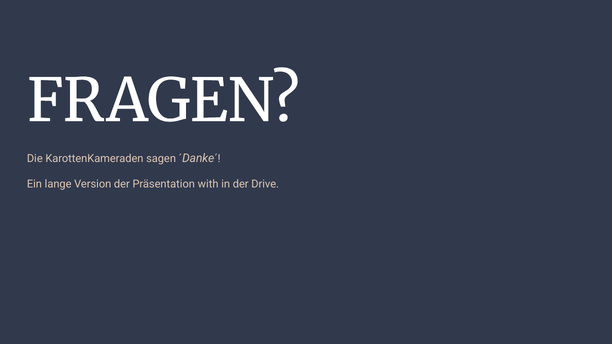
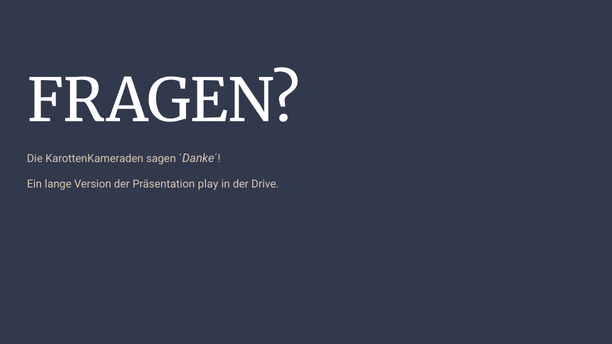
with: with -> play (208, 184)
